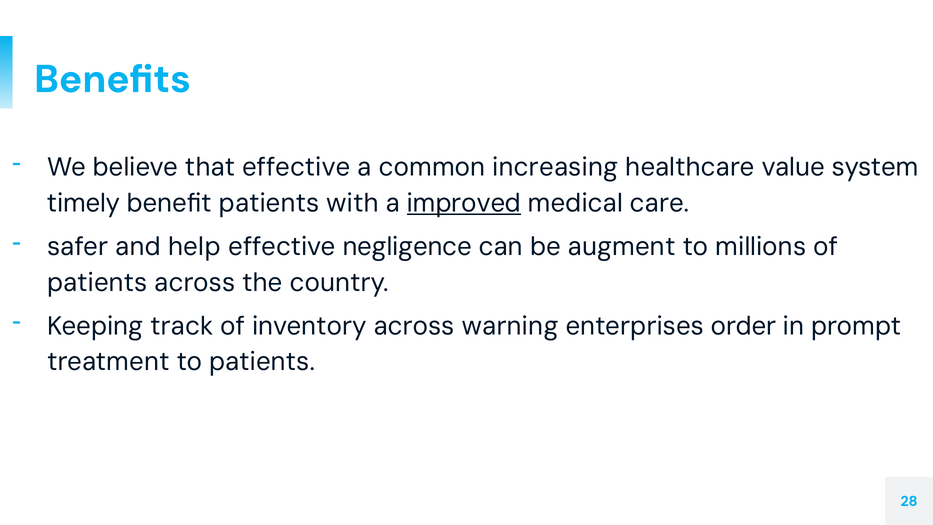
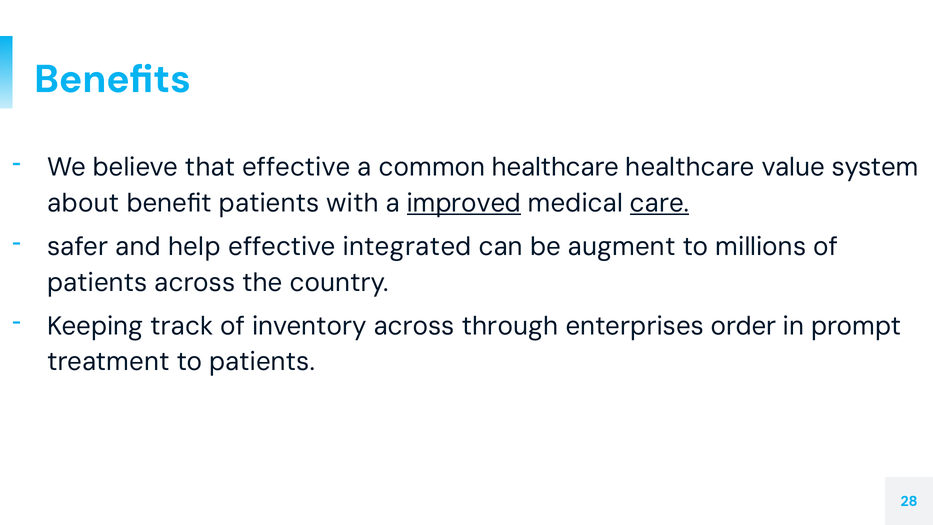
common increasing: increasing -> healthcare (555, 167)
timely: timely -> about (83, 203)
care underline: none -> present (659, 203)
negligence: negligence -> integrated (407, 247)
warning: warning -> through (510, 326)
